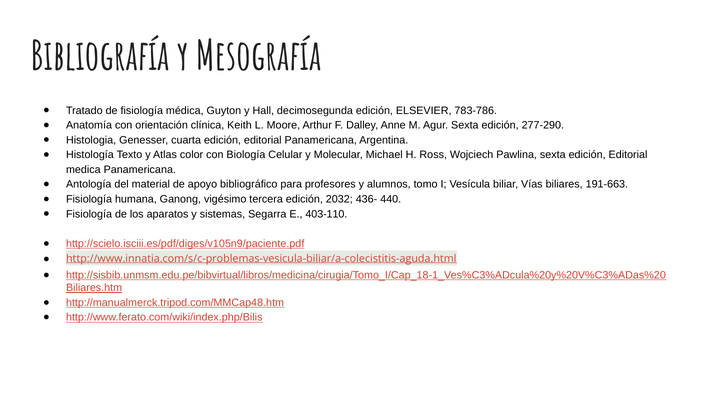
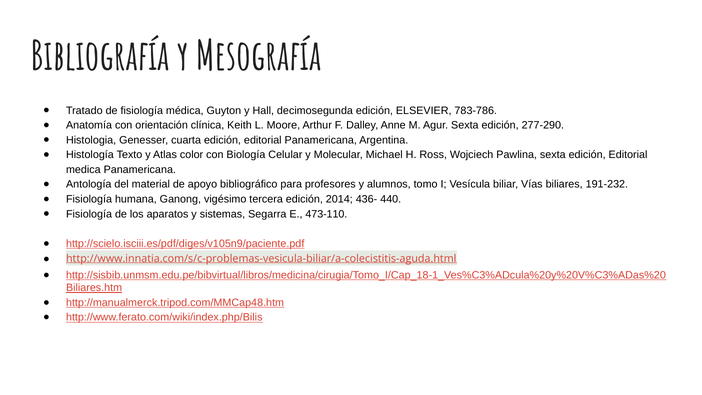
191-663: 191-663 -> 191-232 (607, 184)
2032: 2032 -> 2014 (339, 199)
403-110: 403-110 -> 473-110 (326, 214)
